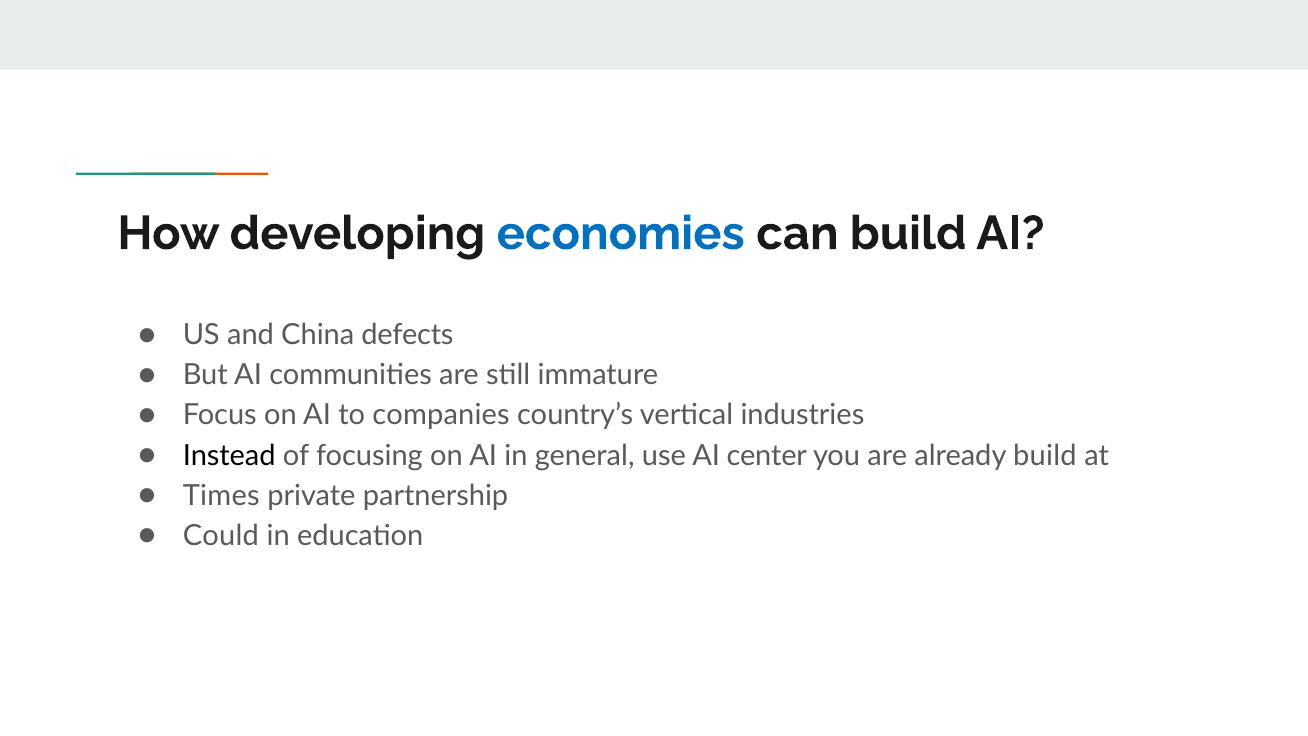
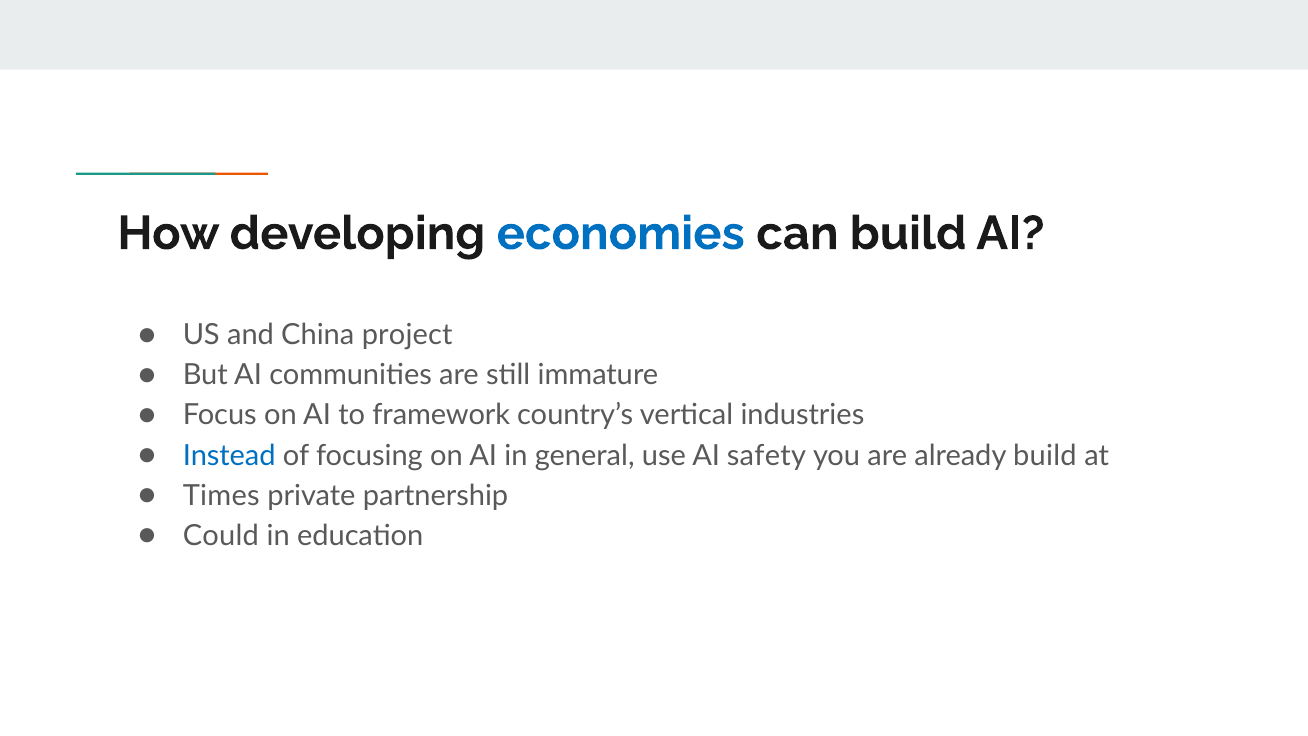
defects: defects -> project (407, 335)
companies: companies -> framework (441, 415)
Instead colour: black -> blue (229, 455)
center: center -> safety (766, 455)
